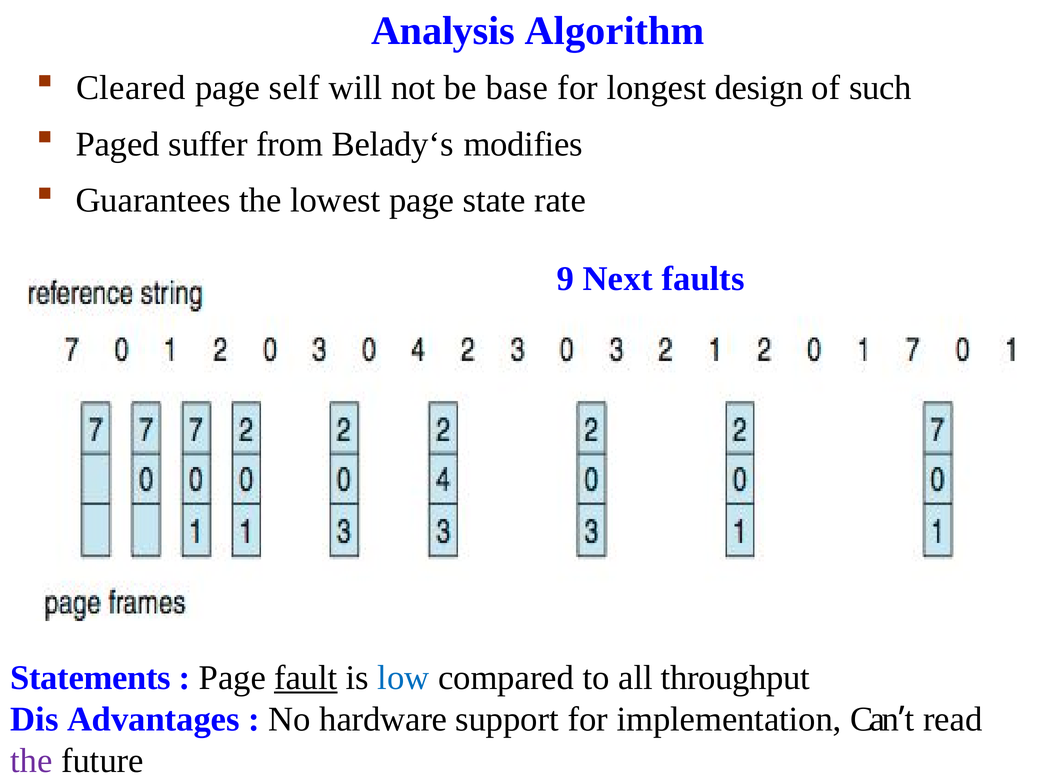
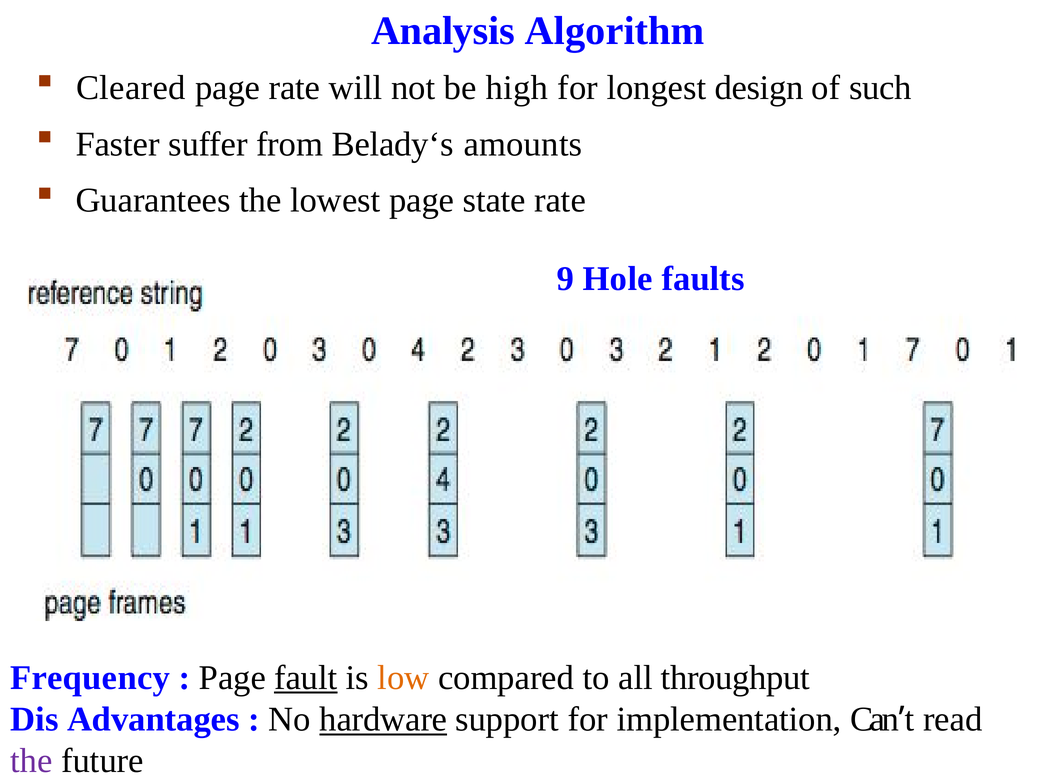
page self: self -> rate (294, 88)
base: base -> high (517, 88)
Paged: Paged -> Faster (118, 144)
modifies: modifies -> amounts (523, 144)
Next: Next -> Hole (618, 279)
Statements: Statements -> Frequency (90, 678)
low colour: blue -> orange (403, 678)
hardware underline: none -> present (383, 719)
